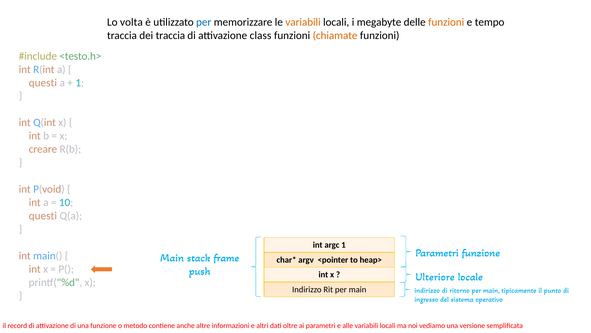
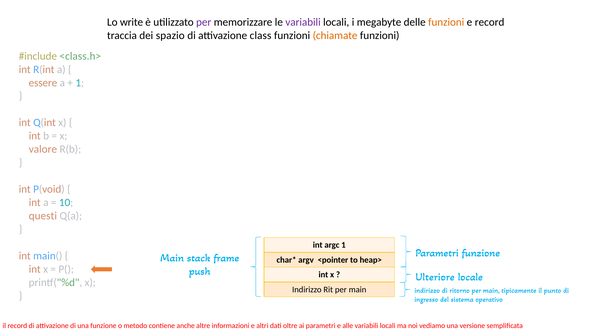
volta: volta -> write (131, 22)
per colour: blue -> purple (204, 22)
variabili colour: orange -> purple (303, 22)
e tempo: tempo -> record (490, 22)
dei traccia: traccia -> spazio (170, 35)
<testo.h>: <testo.h> -> <class.h> (80, 56)
questi: questi -> essere (43, 83)
creare: creare -> valore (43, 149)
